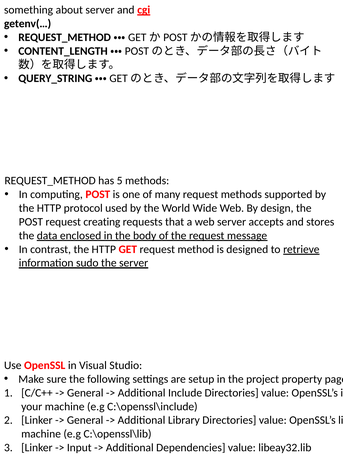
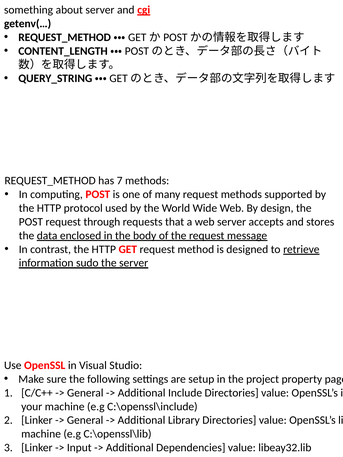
5: 5 -> 7 (120, 181)
creating: creating -> through (102, 222)
